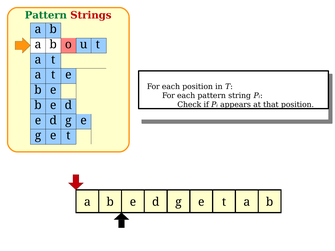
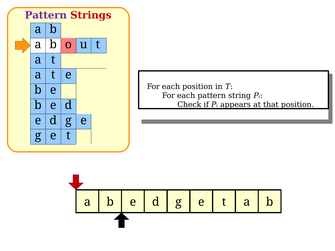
Pattern colour: green -> purple (46, 15)
